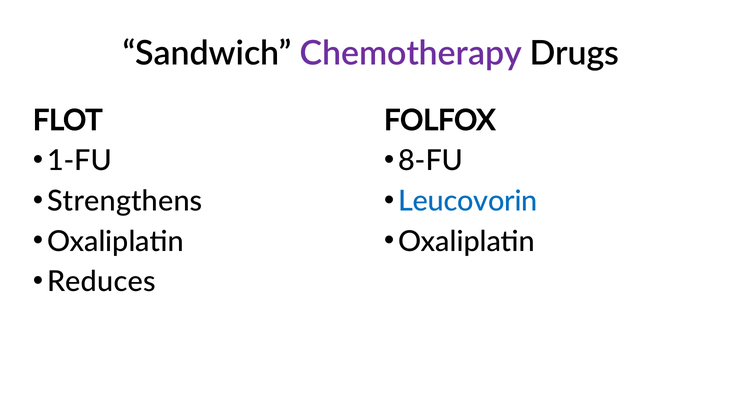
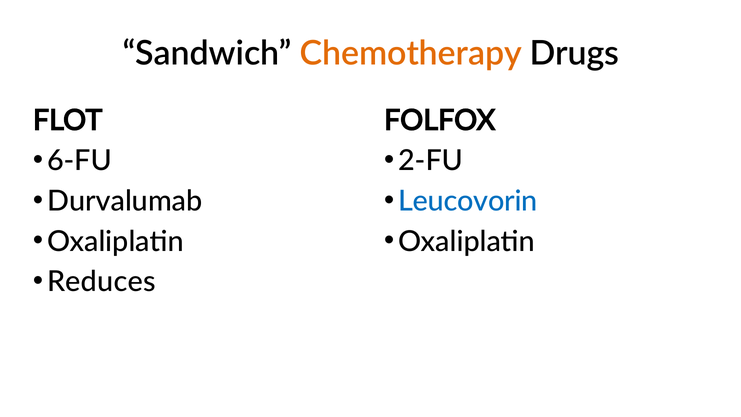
Chemotherapy colour: purple -> orange (411, 54)
1-FU: 1-FU -> 6-FU (80, 161)
8-FU: 8-FU -> 2-FU (431, 161)
Strengthens: Strengthens -> Durvalumab (125, 201)
